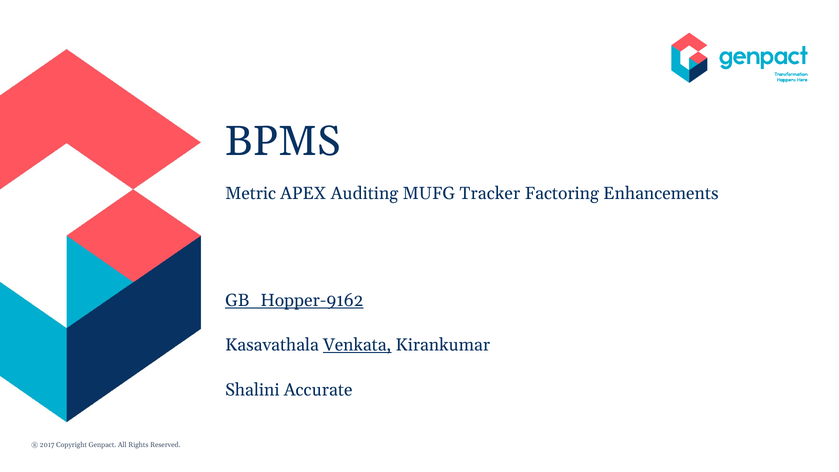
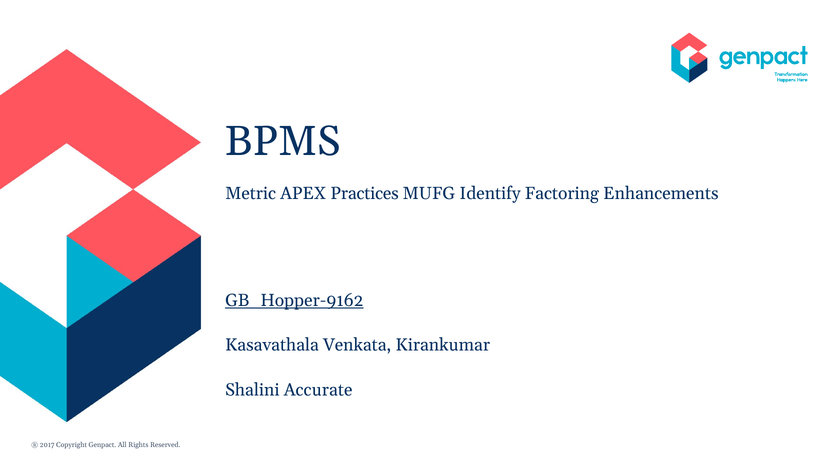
Auditing: Auditing -> Practices (365, 194)
Tracker: Tracker -> Identify (490, 194)
Venkata underline: present -> none (357, 345)
